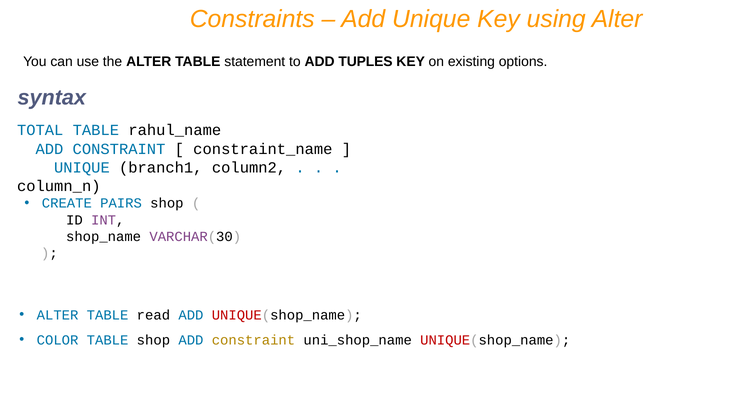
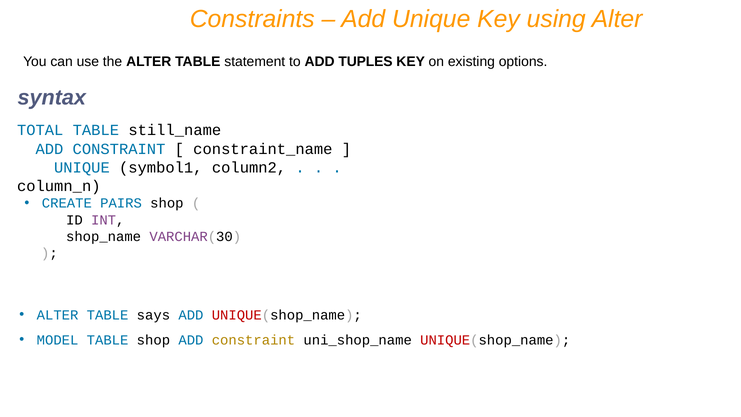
rahul_name: rahul_name -> still_name (175, 130)
branch1: branch1 -> symbol1 (161, 167)
read: read -> says (153, 315)
COLOR: COLOR -> MODEL (58, 340)
